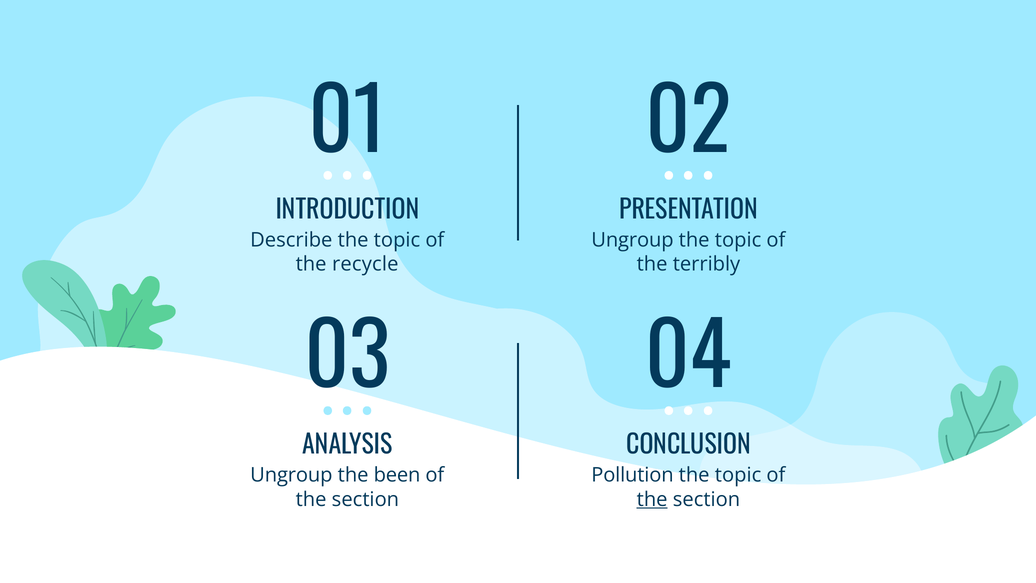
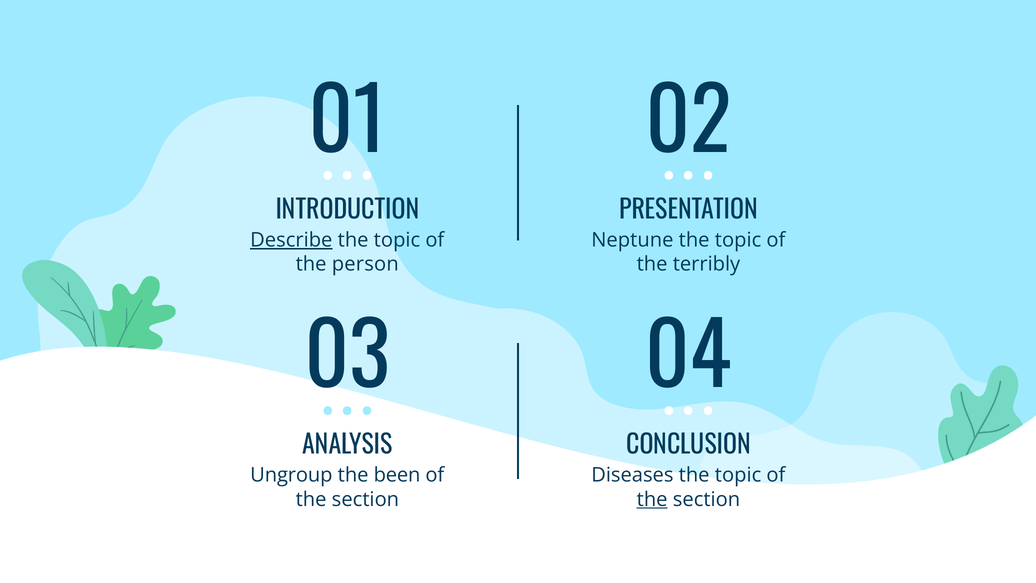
Describe underline: none -> present (291, 240)
Ungroup: Ungroup -> Neptune (632, 240)
recycle: recycle -> person (365, 264)
Pollution: Pollution -> Diseases (632, 475)
